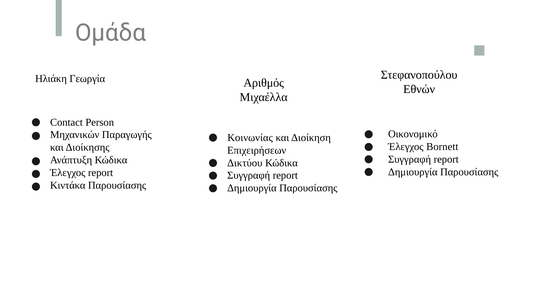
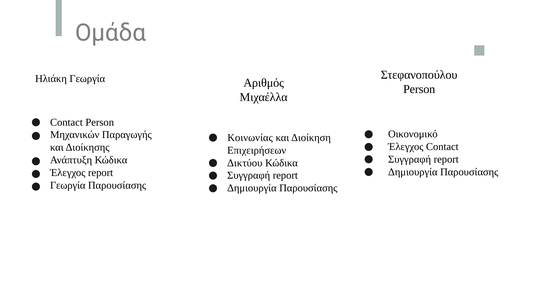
Εθνών: Εθνών -> Person (419, 89)
Έλεγχος Bornett: Bornett -> Contact (442, 147)
Κιντάκα: Κιντάκα -> Γεωργία (68, 185)
